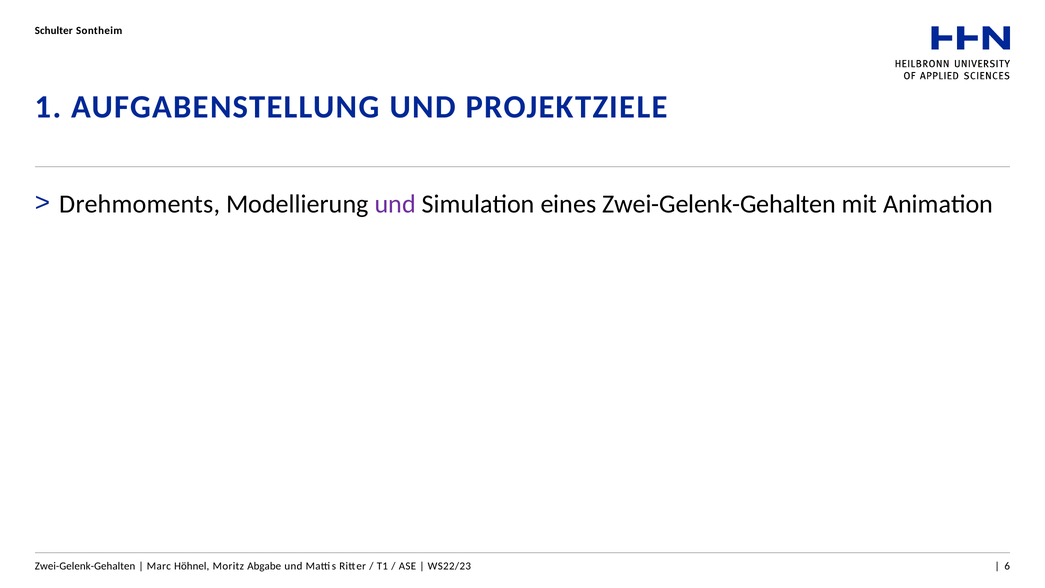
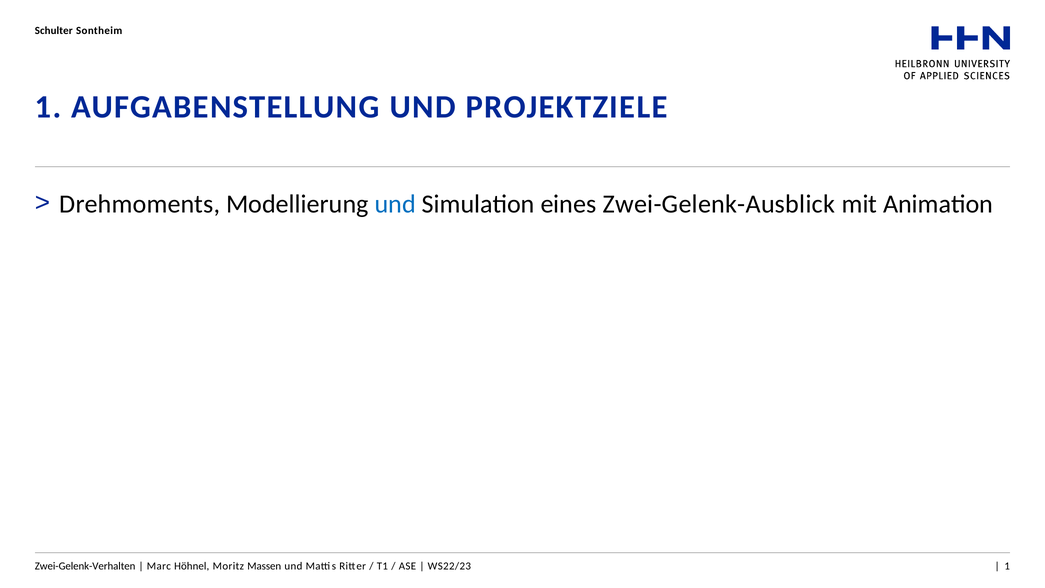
und colour: purple -> blue (395, 204)
eines Zwei-Gelenk-Gehalten: Zwei-Gelenk-Gehalten -> Zwei-Gelenk-Ausblick (719, 204)
Zwei-Gelenk-Gehalten: Zwei-Gelenk-Gehalten -> Zwei-Gelenk-Verhalten (85, 566)
Abgabe: Abgabe -> Massen (264, 566)
6: 6 -> 1 (1007, 566)
